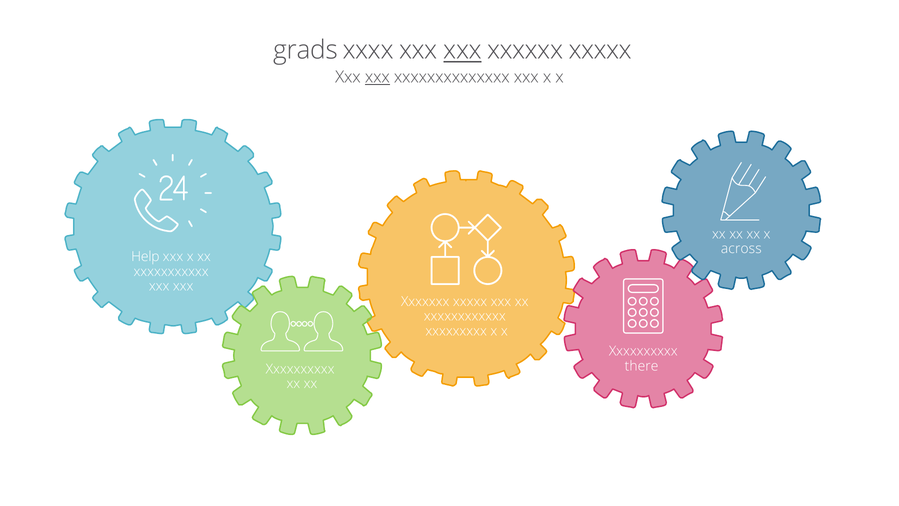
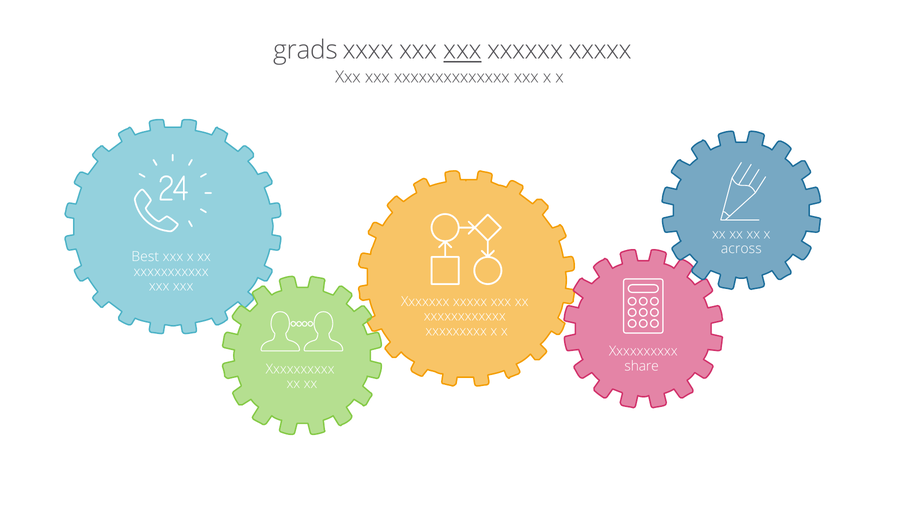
xxx underline: present -> none (377, 77)
Help: Help -> Best (145, 257)
there: there -> share (642, 366)
